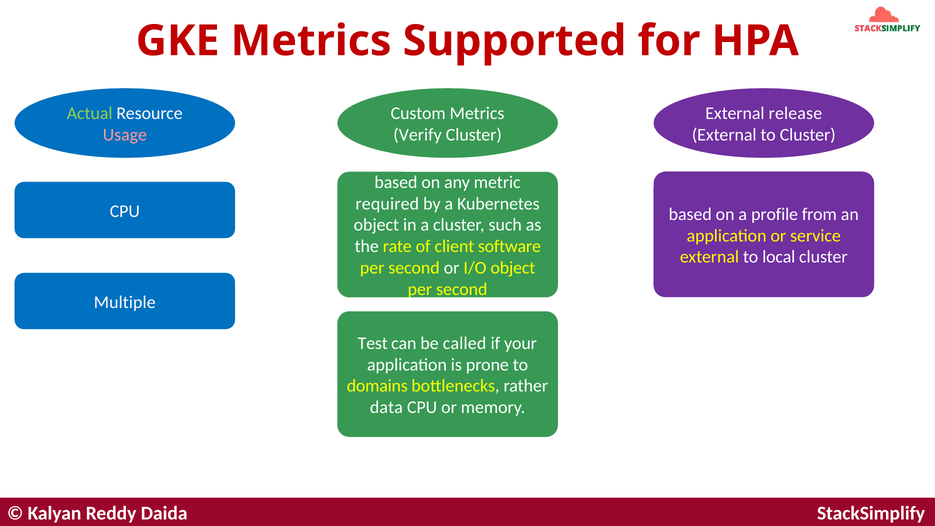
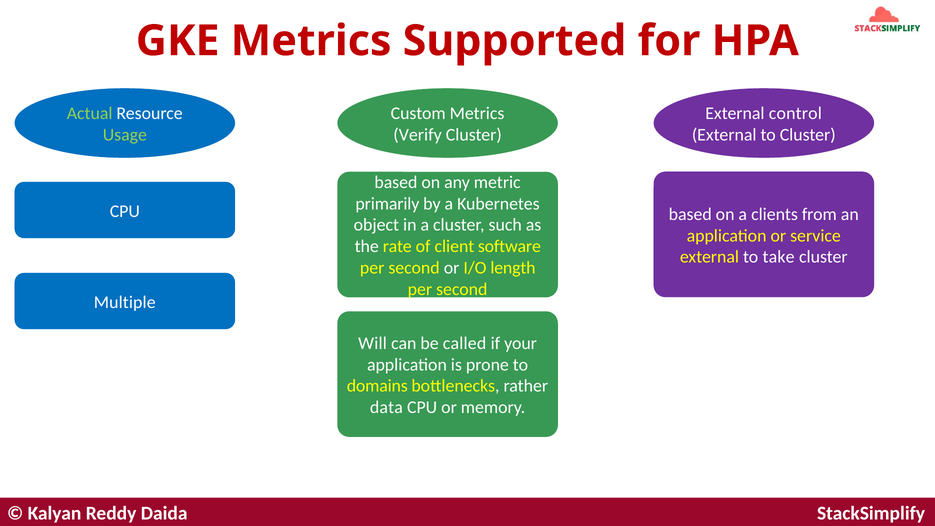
release: release -> control (795, 114)
Usage colour: pink -> light green (125, 135)
required: required -> primarily (387, 204)
profile: profile -> clients (775, 214)
local: local -> take (779, 257)
I/O object: object -> length (513, 268)
Test: Test -> Will (373, 343)
